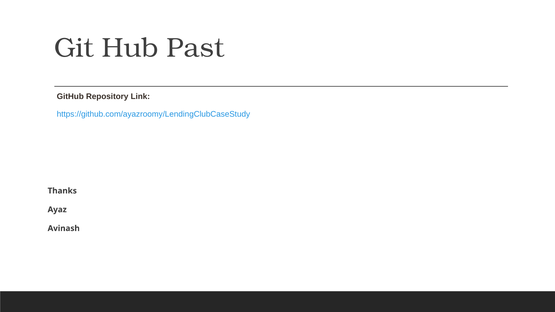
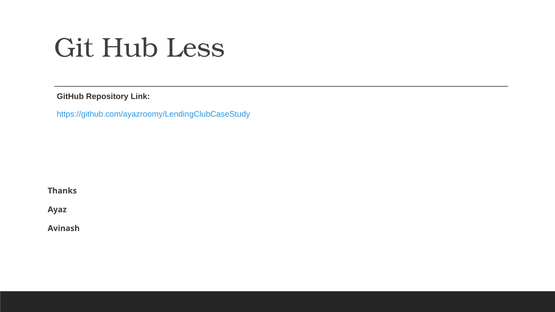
Past: Past -> Less (196, 48)
